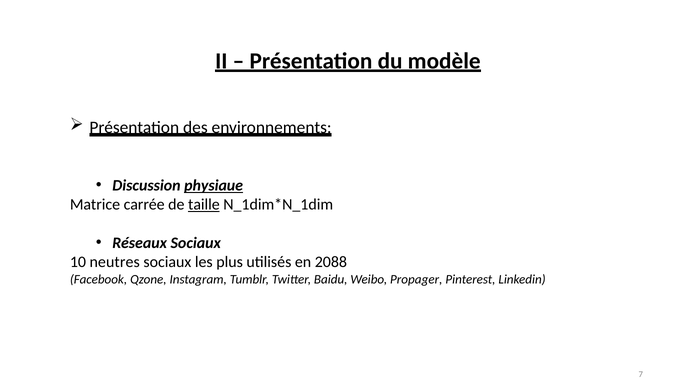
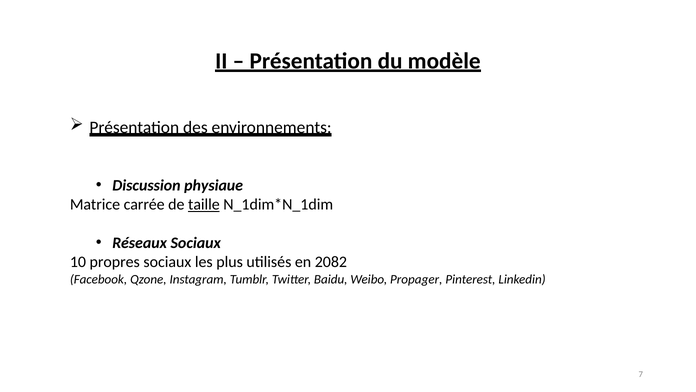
physiaue underline: present -> none (214, 185)
neutres: neutres -> propres (115, 262)
2088: 2088 -> 2082 (331, 262)
